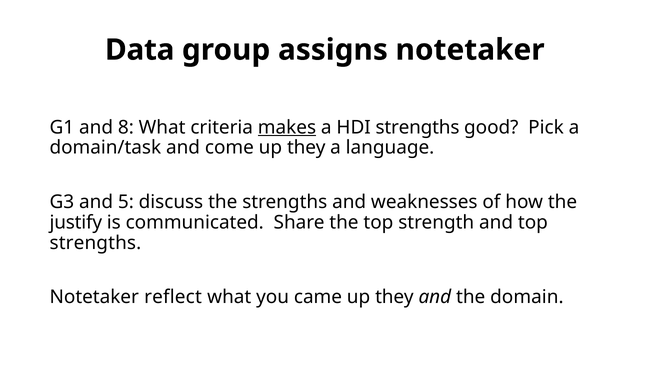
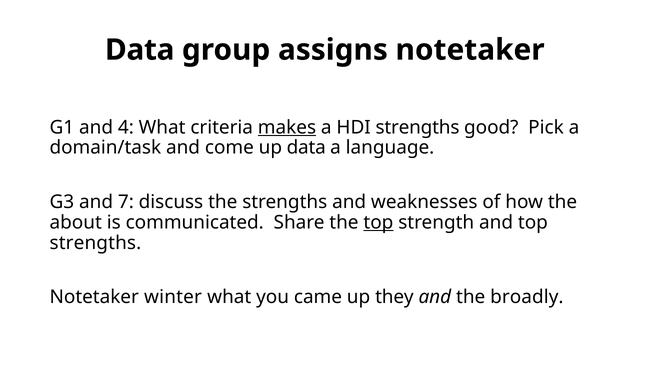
8: 8 -> 4 (126, 127)
come up they: they -> data (306, 148)
5: 5 -> 7 (126, 202)
justify: justify -> about (76, 223)
top underline: none -> present (378, 223)
reflect: reflect -> winter (173, 298)
domain: domain -> broadly (527, 298)
